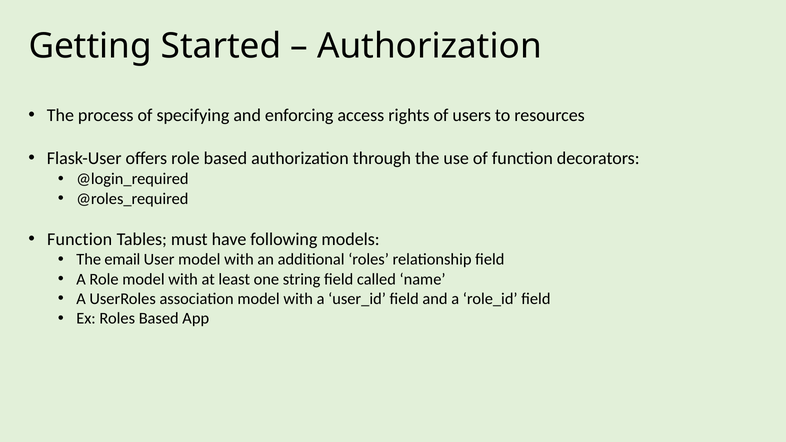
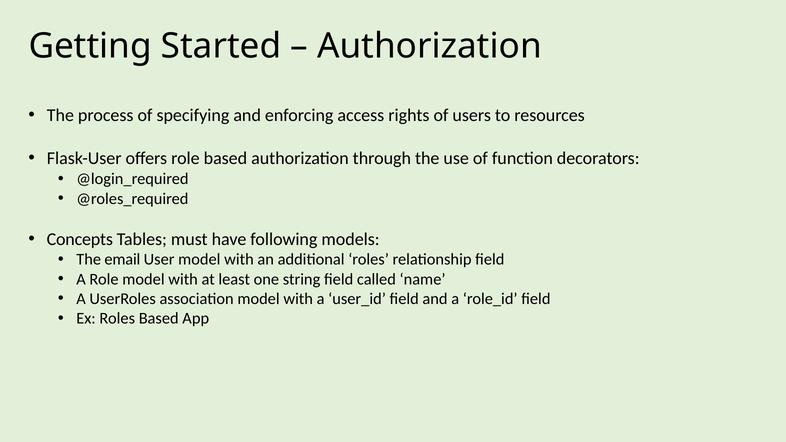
Function: Function -> Concepts (80, 239)
